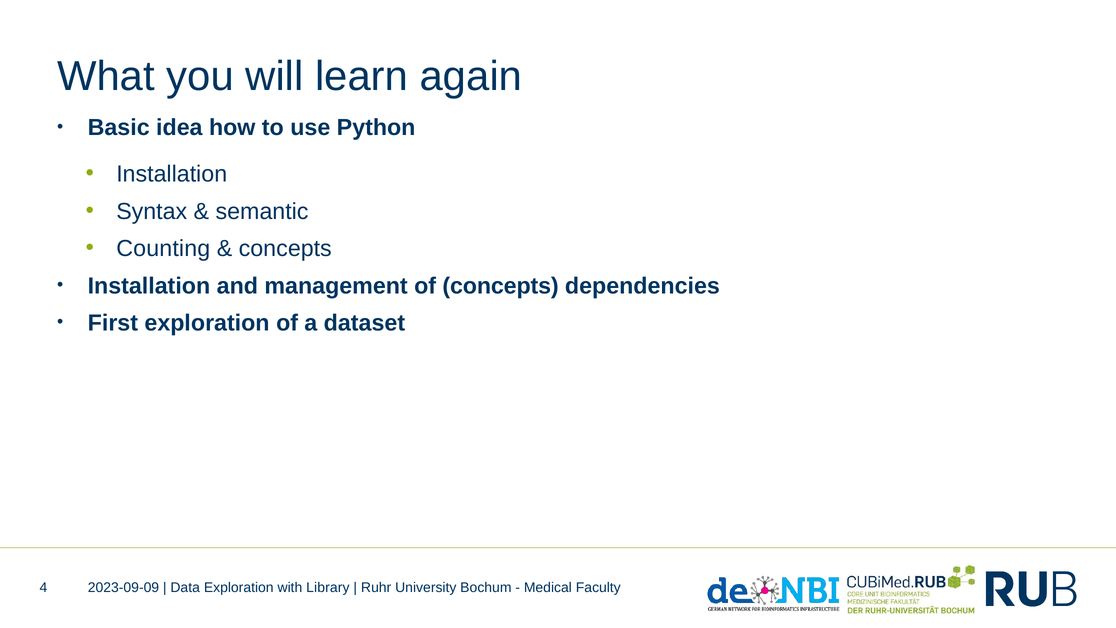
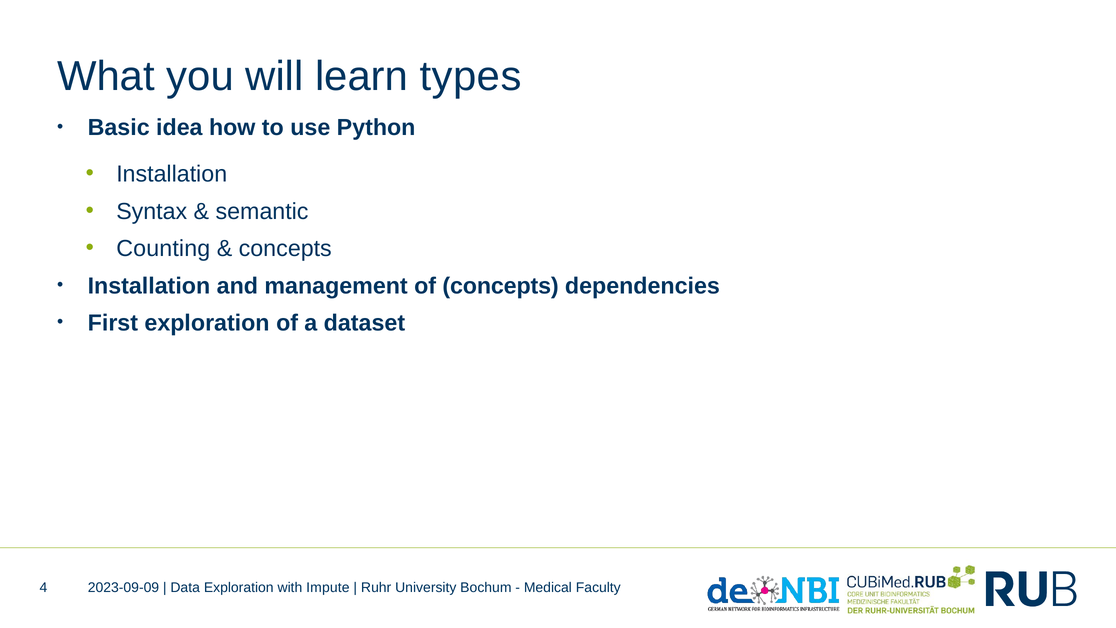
again: again -> types (471, 76)
Library: Library -> Impute (328, 587)
